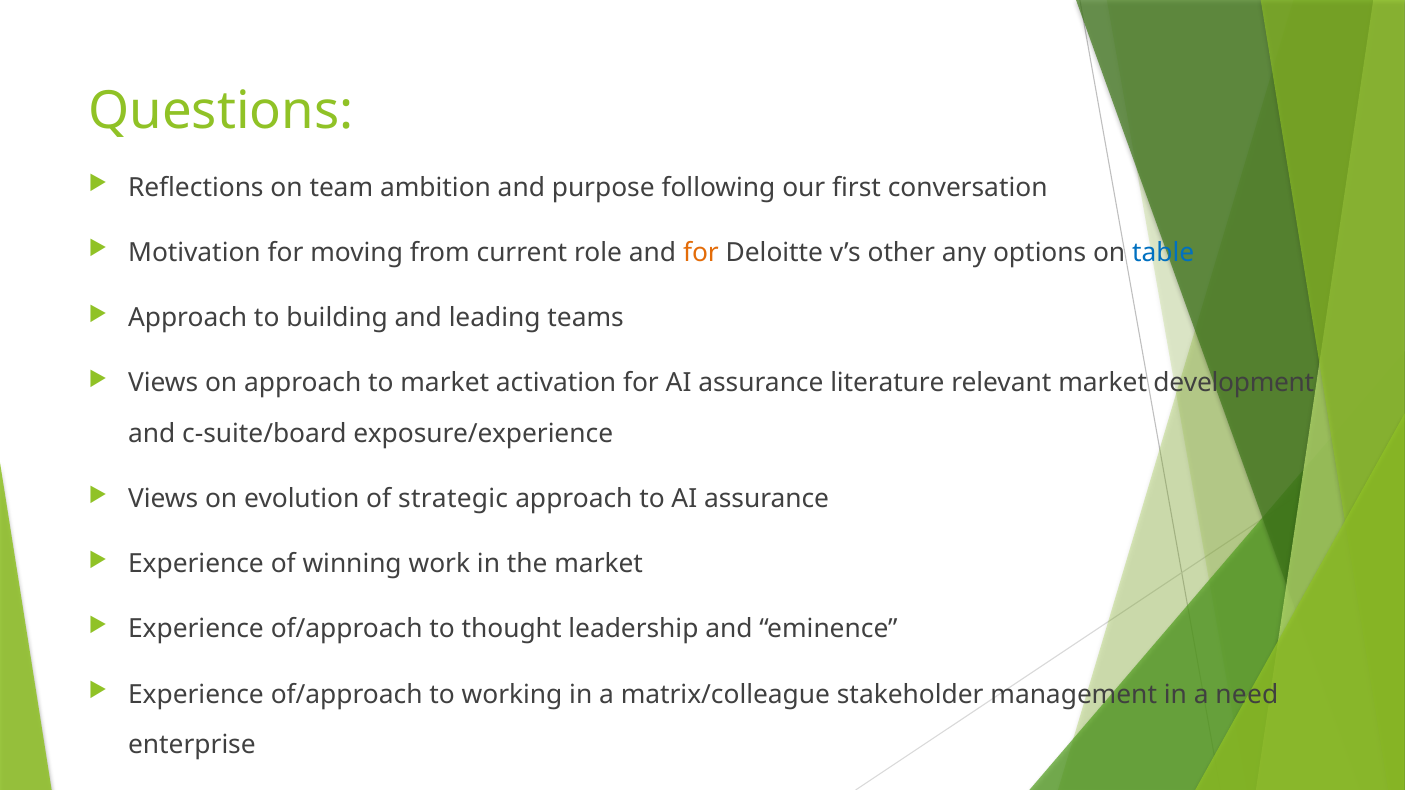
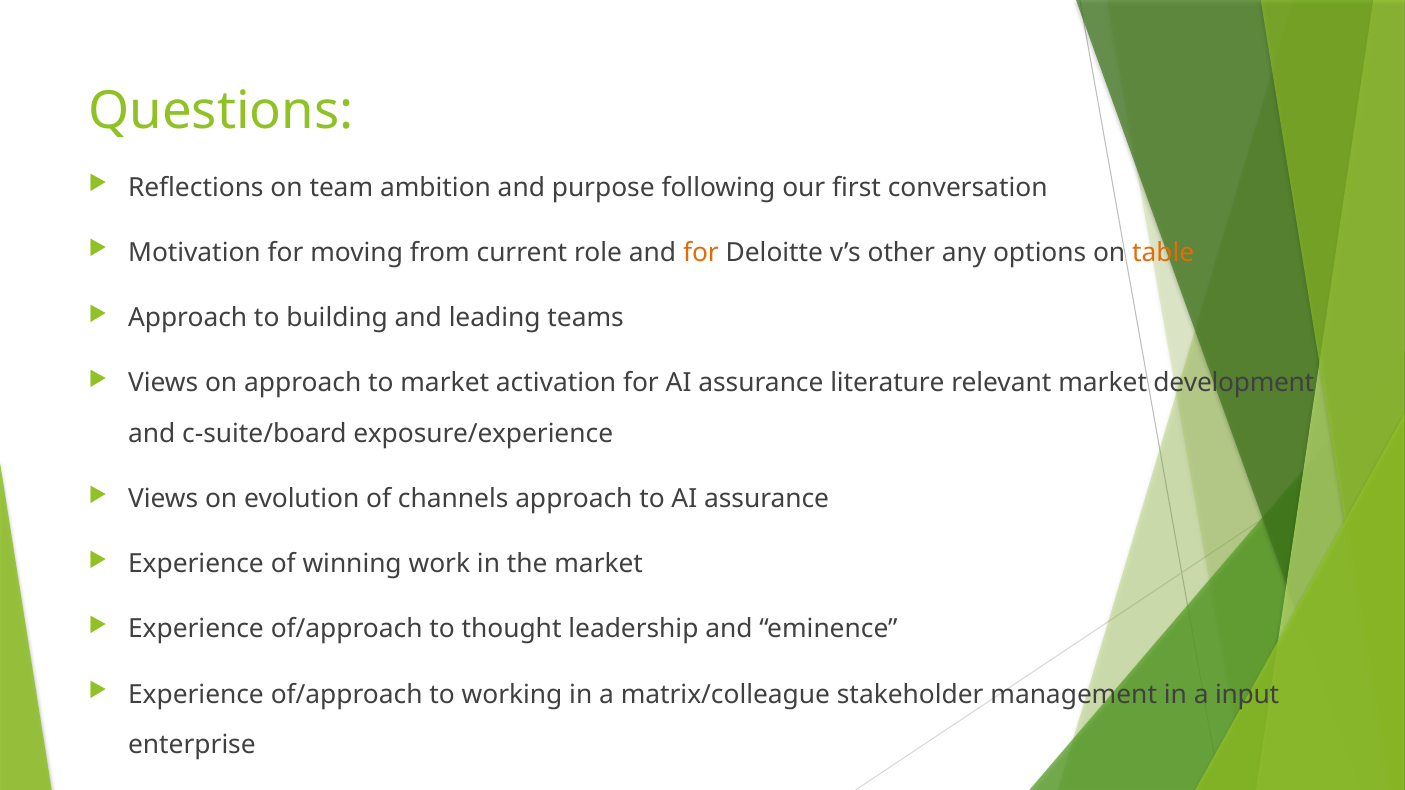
table colour: blue -> orange (1163, 253)
strategic: strategic -> channels (453, 499)
need: need -> input (1247, 695)
